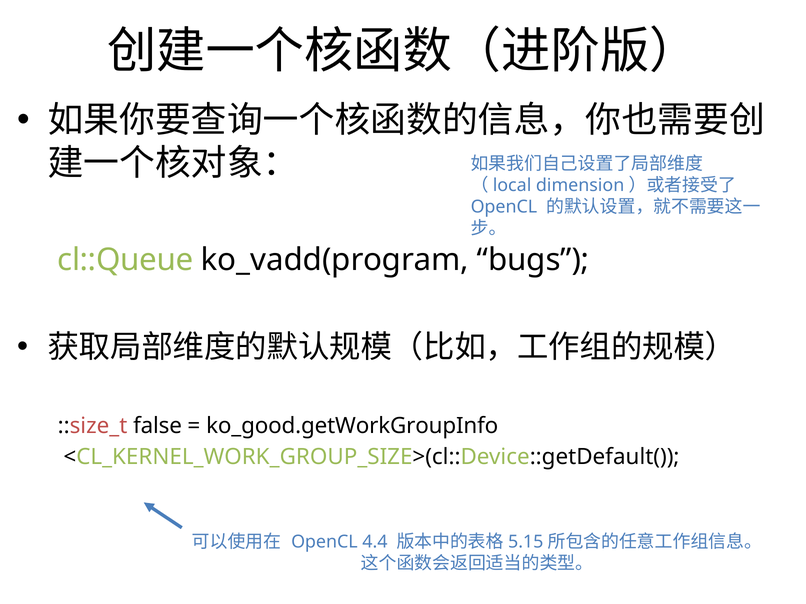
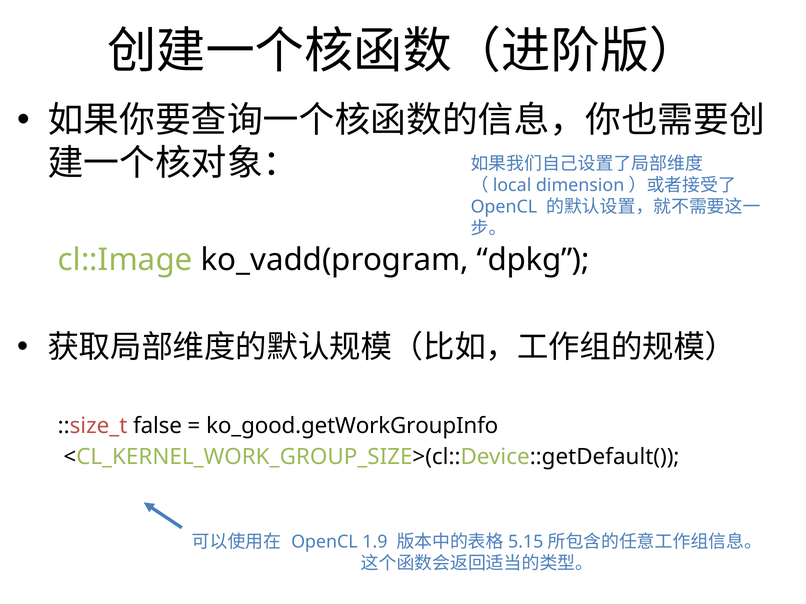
cl::Queue: cl::Queue -> cl::Image (125, 260)
bugs: bugs -> dpkg (533, 260)
4.4: 4.4 -> 1.9 (375, 542)
